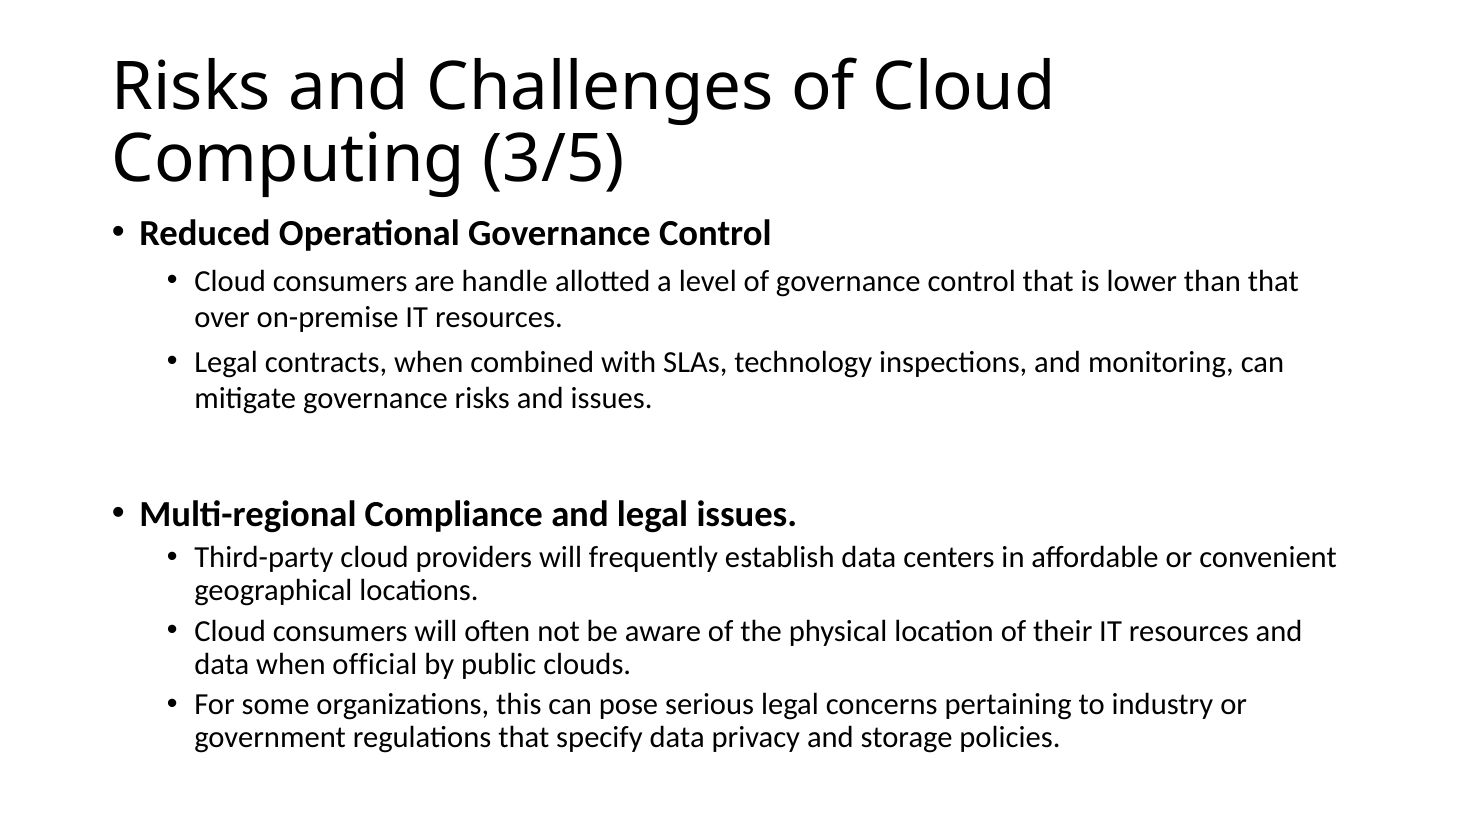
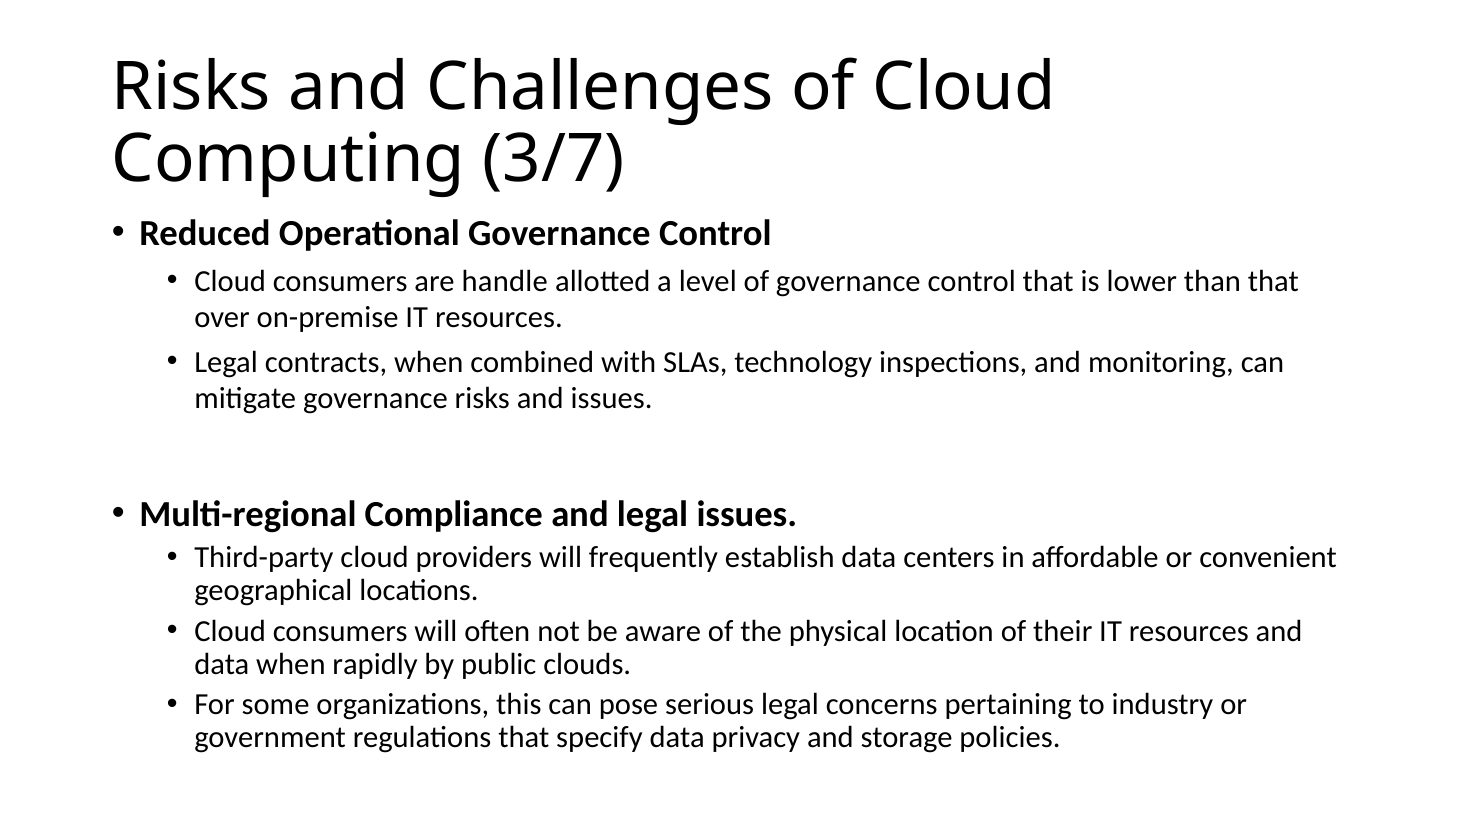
3/5: 3/5 -> 3/7 (554, 160)
official: official -> rapidly (375, 664)
